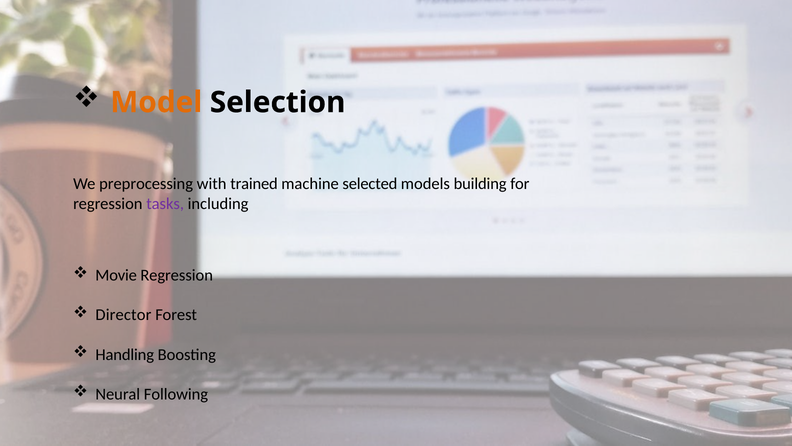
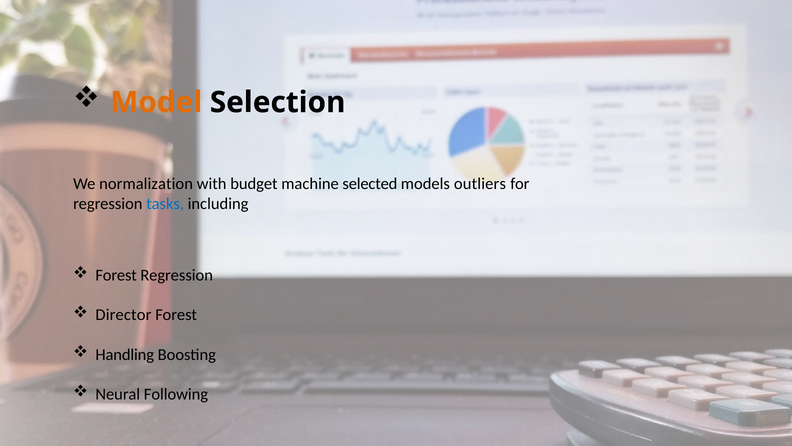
preprocessing: preprocessing -> normalization (146, 184)
trained: trained -> budget (254, 184)
building: building -> outliers (480, 184)
tasks colour: purple -> blue (165, 204)
Movie: Movie -> Forest (116, 275)
